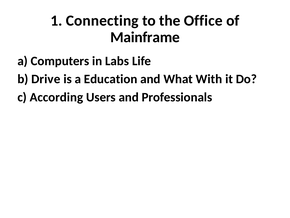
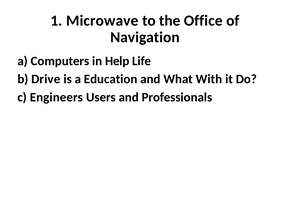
Connecting: Connecting -> Microwave (102, 21)
Mainframe: Mainframe -> Navigation (145, 37)
Labs: Labs -> Help (117, 61)
According: According -> Engineers (56, 97)
